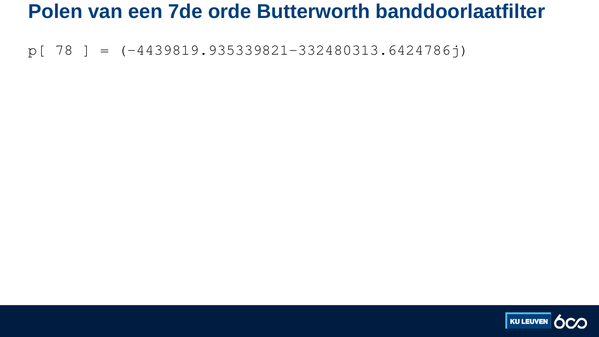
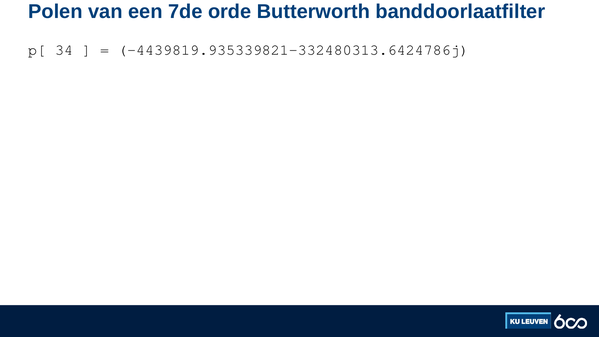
78: 78 -> 34 (64, 50)
